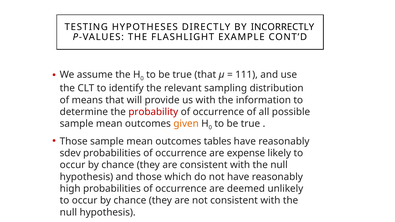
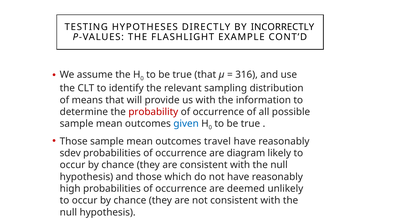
111: 111 -> 316 (247, 75)
given colour: orange -> blue (186, 124)
tables: tables -> travel (217, 141)
expense: expense -> diagram (246, 153)
